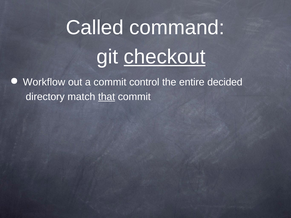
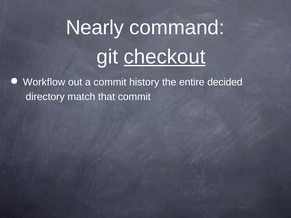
Called: Called -> Nearly (95, 28)
control: control -> history (144, 82)
that underline: present -> none (107, 97)
